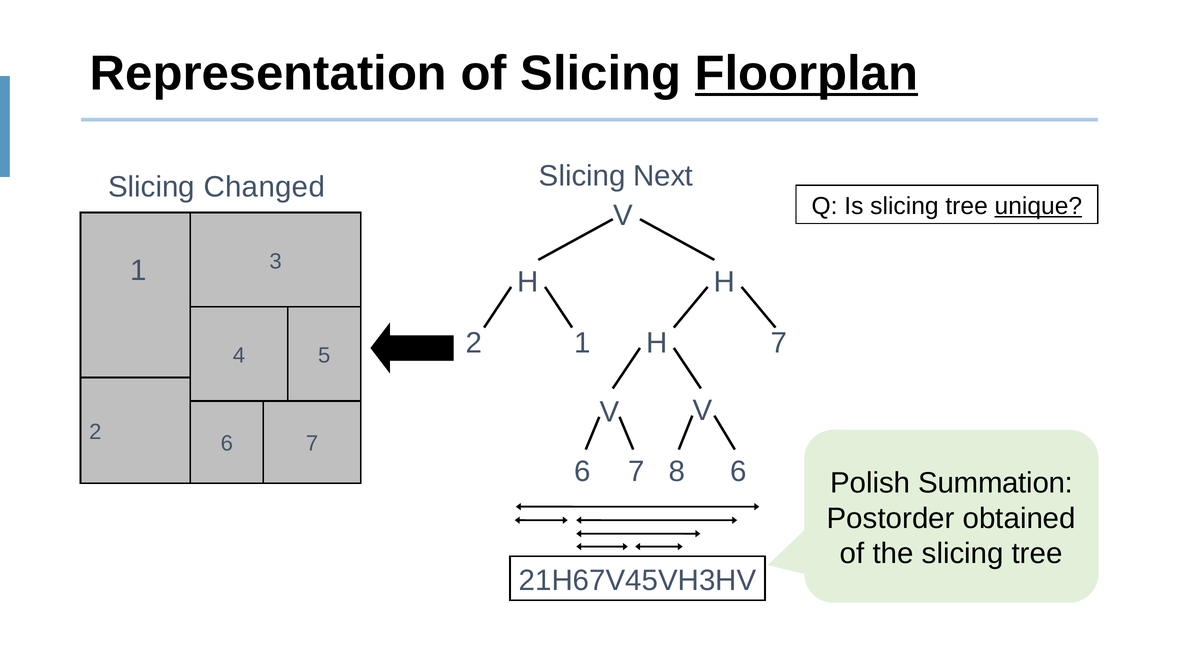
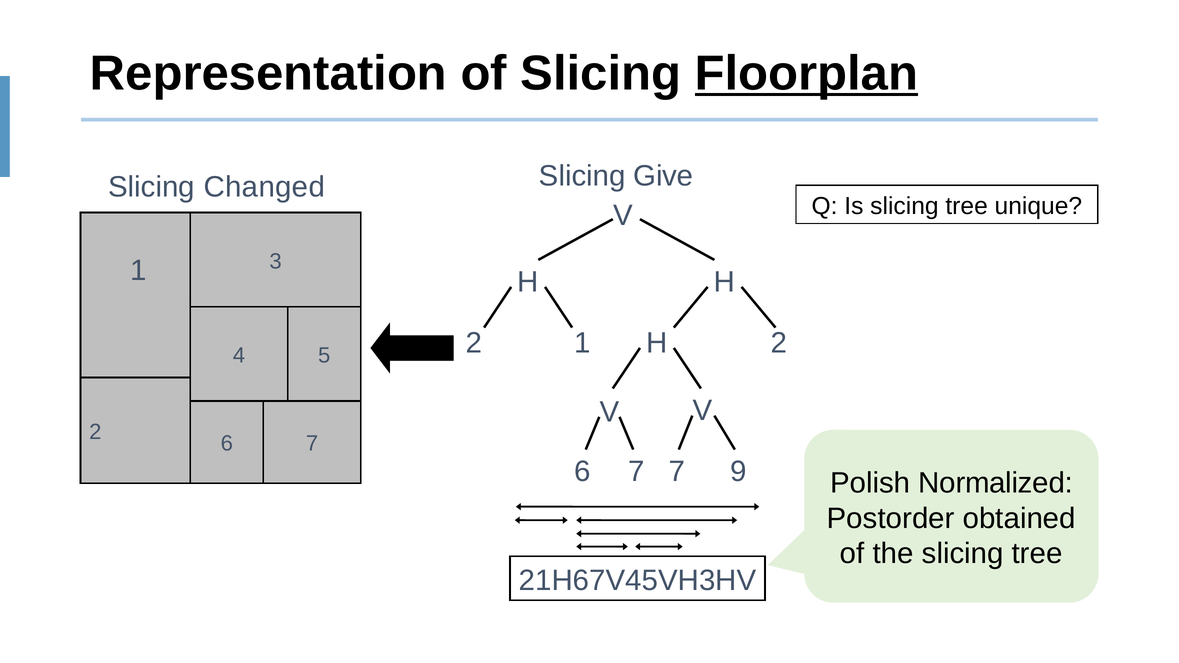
Next: Next -> Give (663, 176)
unique underline: present -> none (1038, 206)
1 7: 7 -> 2 (779, 343)
6 8: 8 -> 7 (677, 472)
7 6: 6 -> 9 (738, 472)
Summation: Summation -> Normalized (996, 483)
